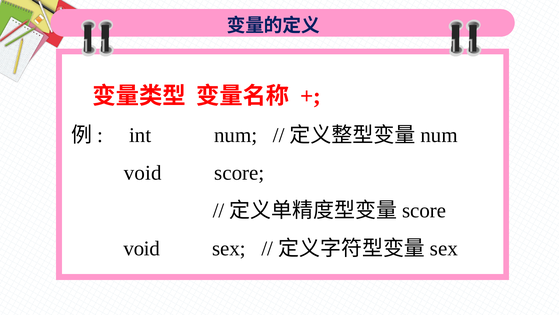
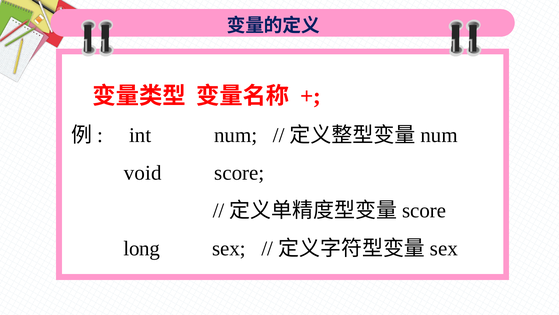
void: void -> long (142, 248)
